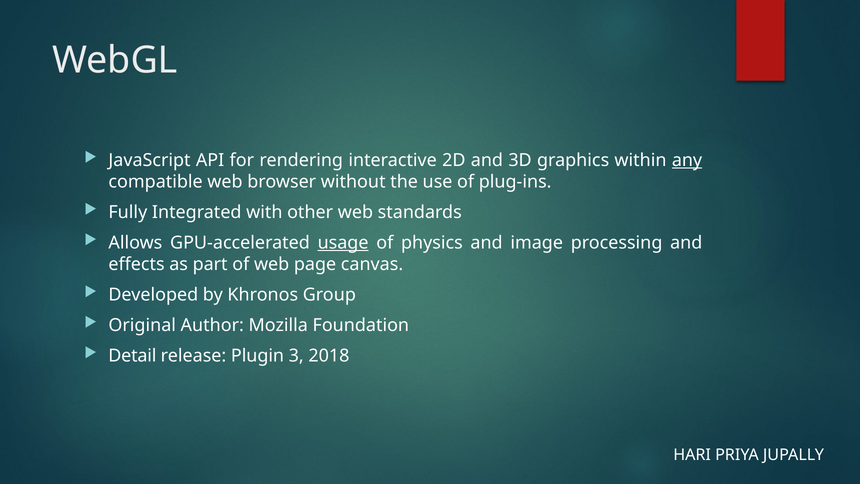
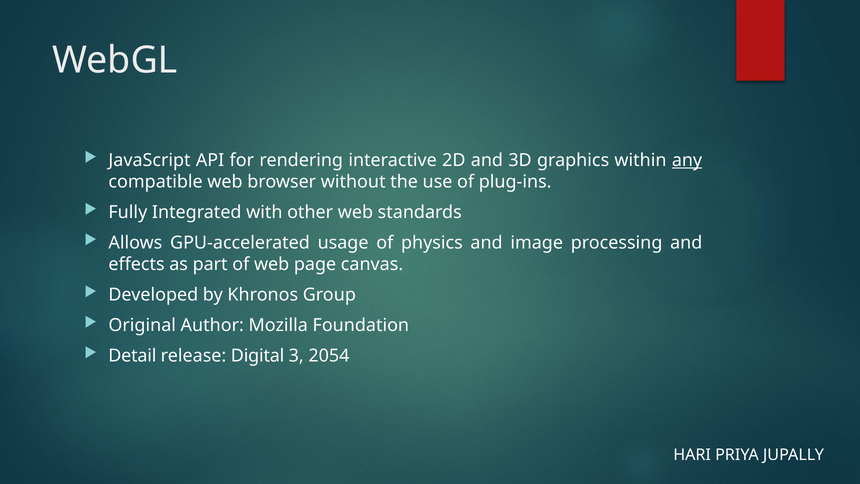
usage underline: present -> none (343, 243)
Plugin: Plugin -> Digital (258, 355)
2018: 2018 -> 2054 (329, 355)
